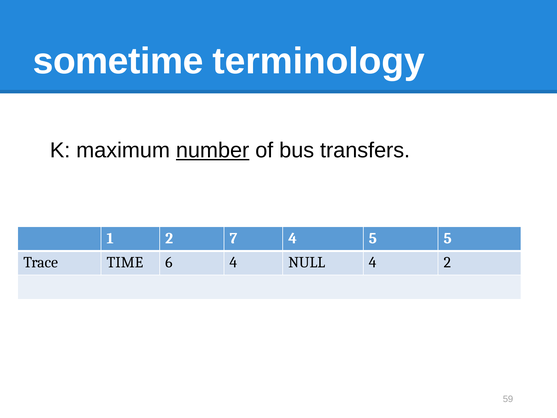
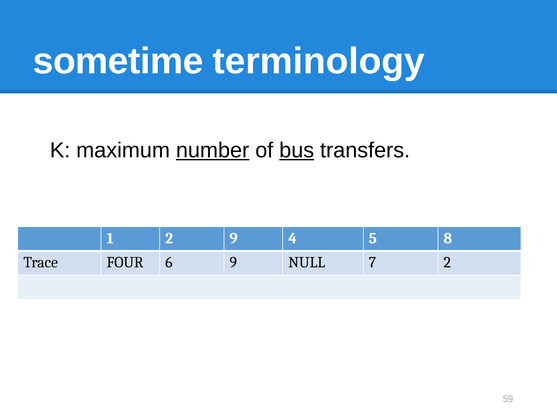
bus underline: none -> present (297, 150)
2 7: 7 -> 9 (234, 238)
5 5: 5 -> 8 (448, 238)
TIME: TIME -> FOUR (125, 262)
6 4: 4 -> 9 (233, 262)
NULL 4: 4 -> 7 (372, 262)
